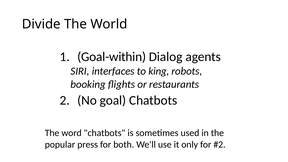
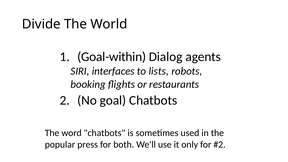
king: king -> lists (159, 71)
